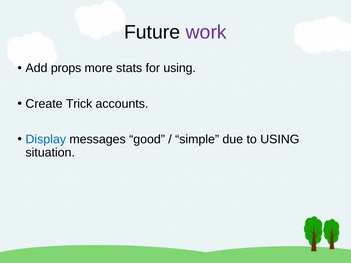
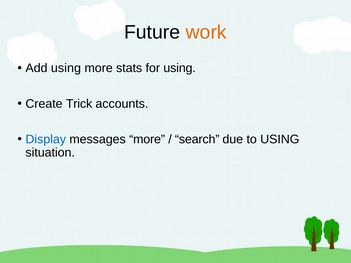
work colour: purple -> orange (206, 32)
Add props: props -> using (66, 68)
messages good: good -> more (147, 139)
simple: simple -> search (197, 139)
